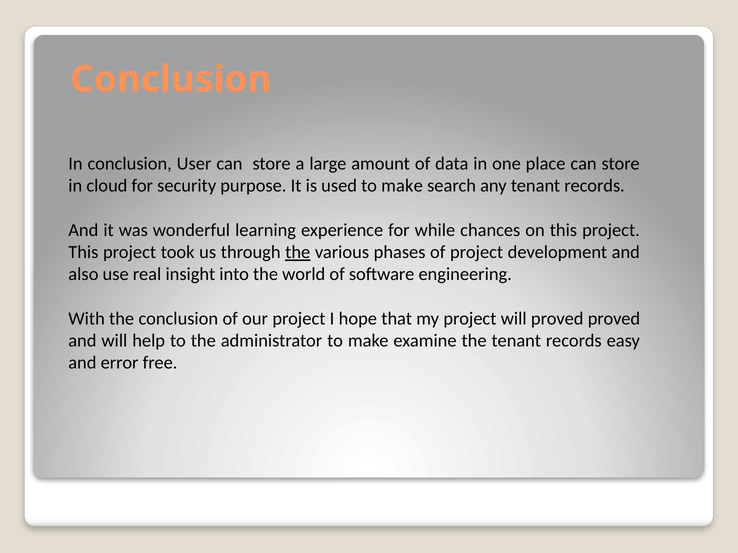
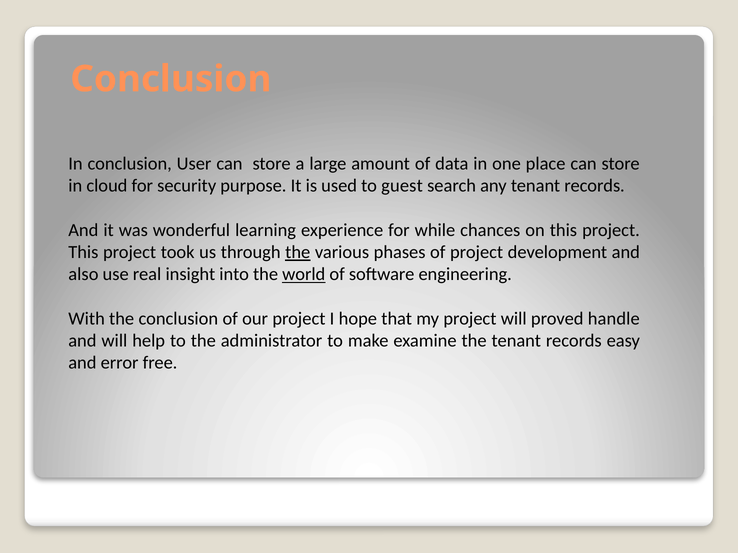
used to make: make -> guest (402, 186)
world underline: none -> present (304, 275)
proved proved: proved -> handle (614, 319)
